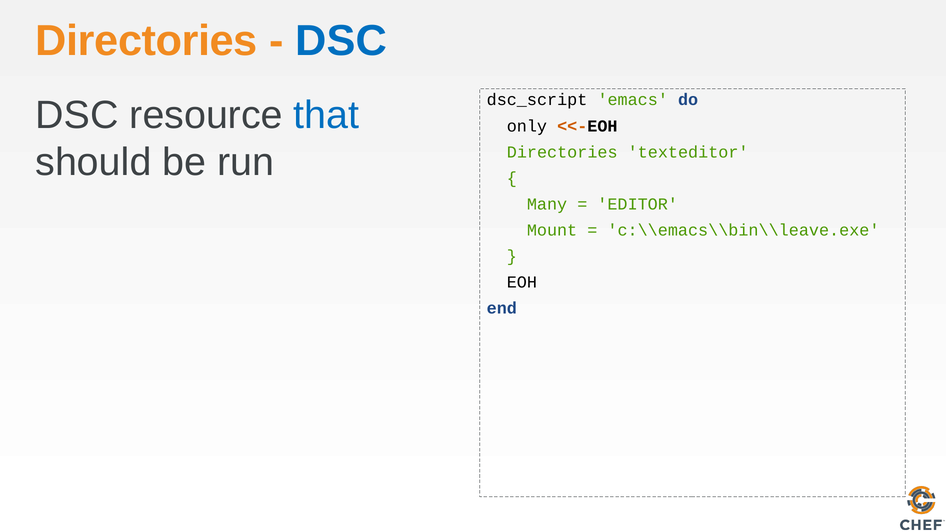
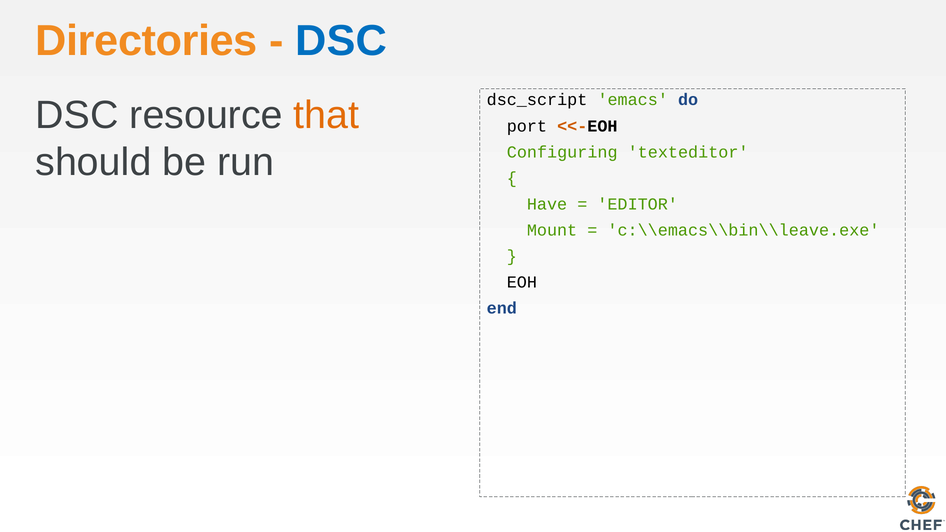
that colour: blue -> orange (326, 115)
only: only -> port (527, 126)
Directories: Directories -> Configuring (562, 152)
Many: Many -> Have (547, 204)
